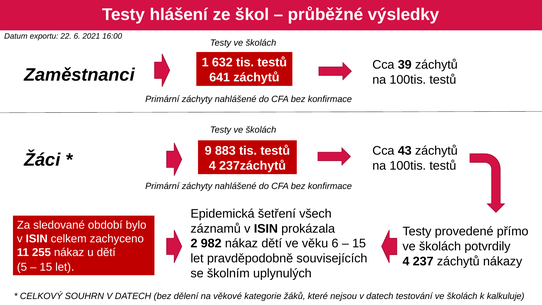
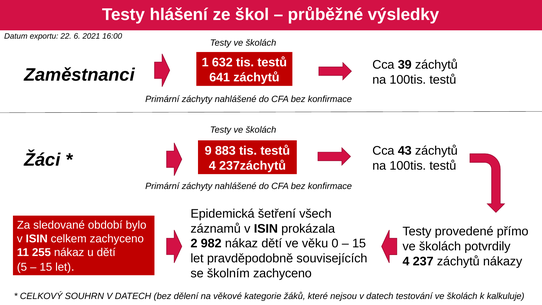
věku 6: 6 -> 0 (335, 243)
školním uplynulých: uplynulých -> zachyceno (282, 273)
